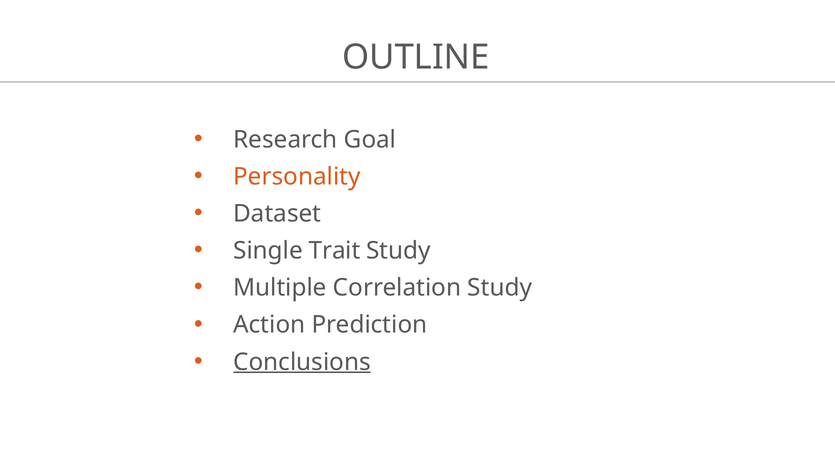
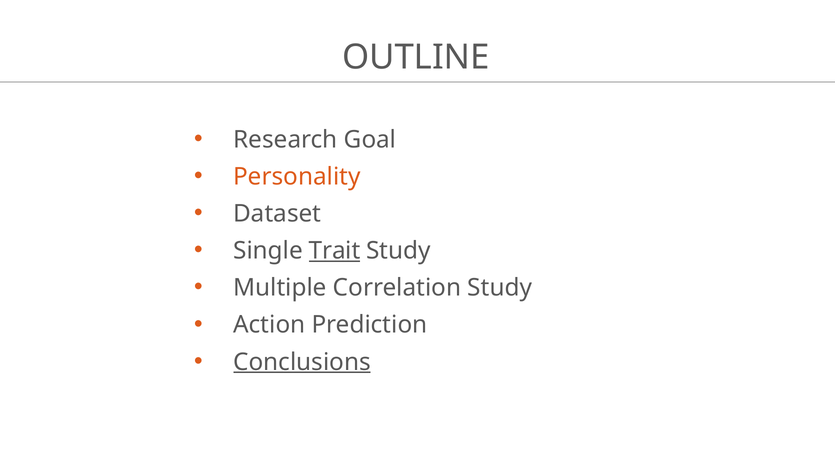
Trait underline: none -> present (335, 251)
